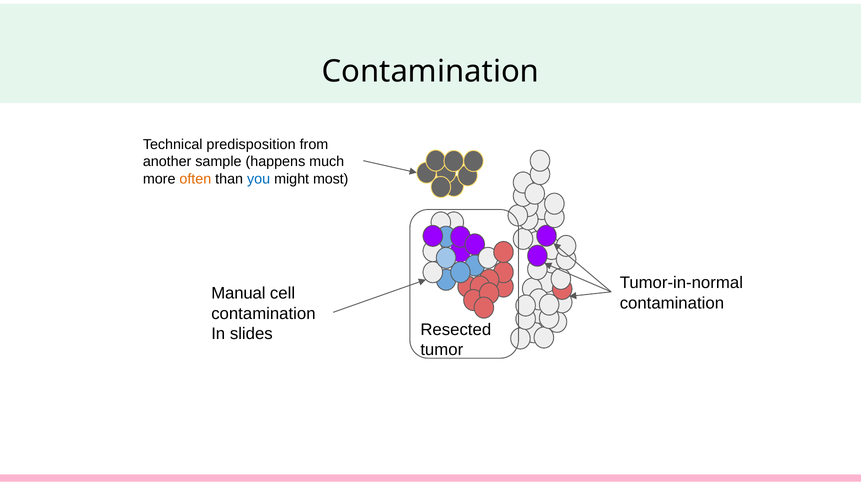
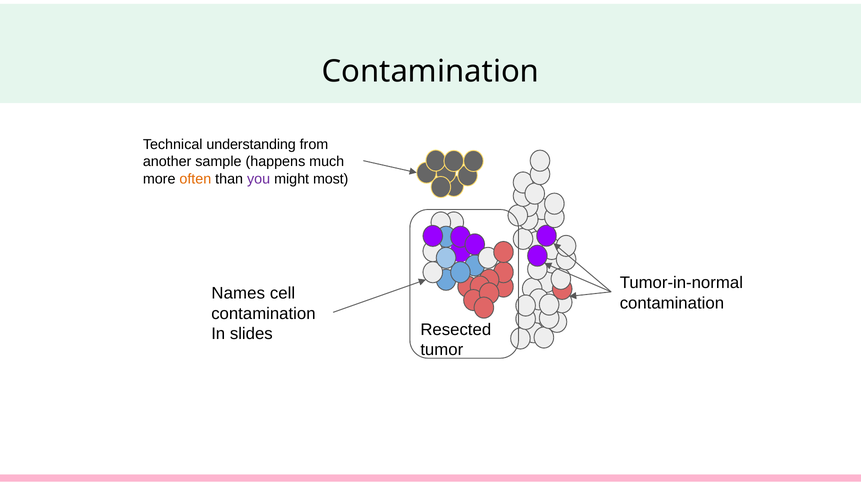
predisposition: predisposition -> understanding (251, 145)
you colour: blue -> purple (259, 179)
Manual: Manual -> Names (238, 294)
